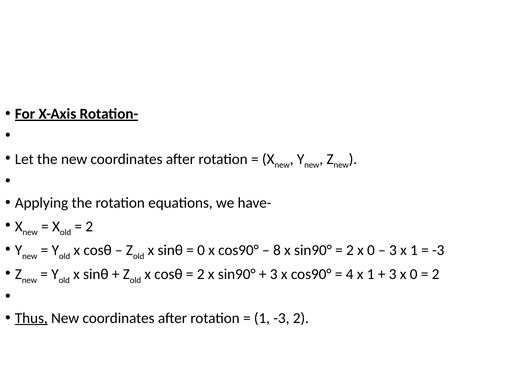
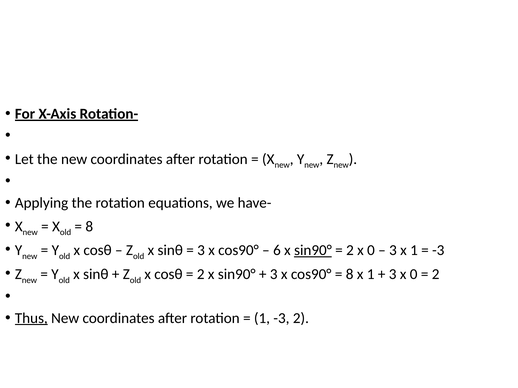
2: 2 -> 8 (89, 227)
0: 0 -> 3 (201, 251)
8: 8 -> 6 (277, 251)
sin90° underline: none -> present (313, 251)
4: 4 -> 8 (350, 275)
